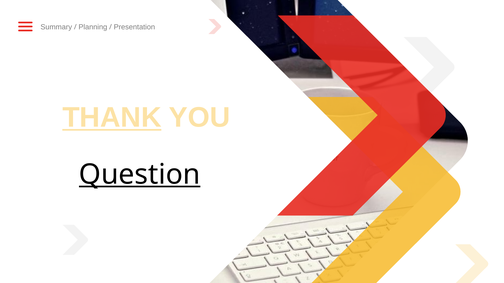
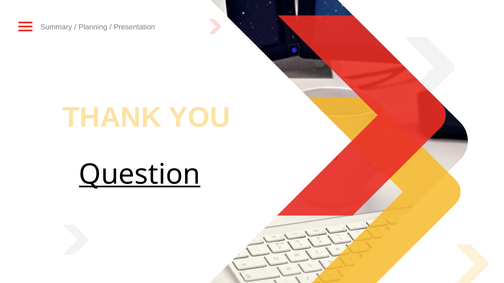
THANK underline: present -> none (112, 118)
